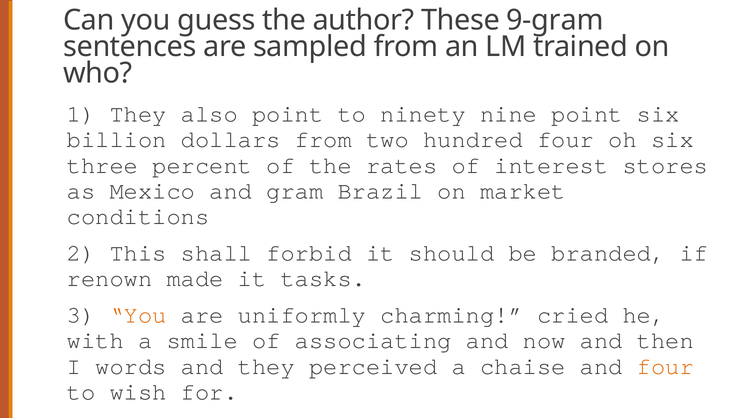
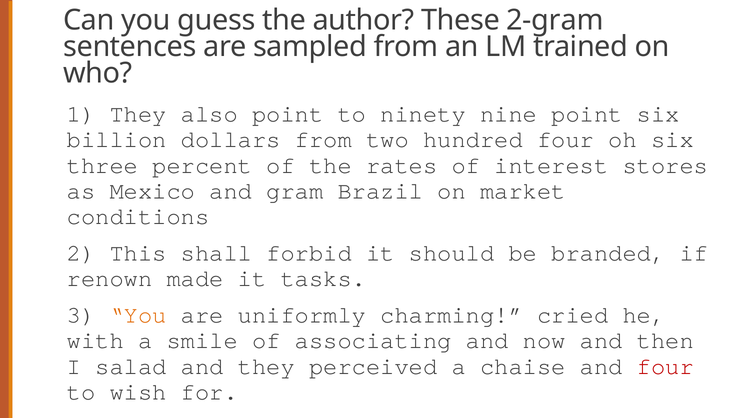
9-gram: 9-gram -> 2-gram (555, 20)
words: words -> salad (131, 366)
four colour: orange -> red (665, 366)
